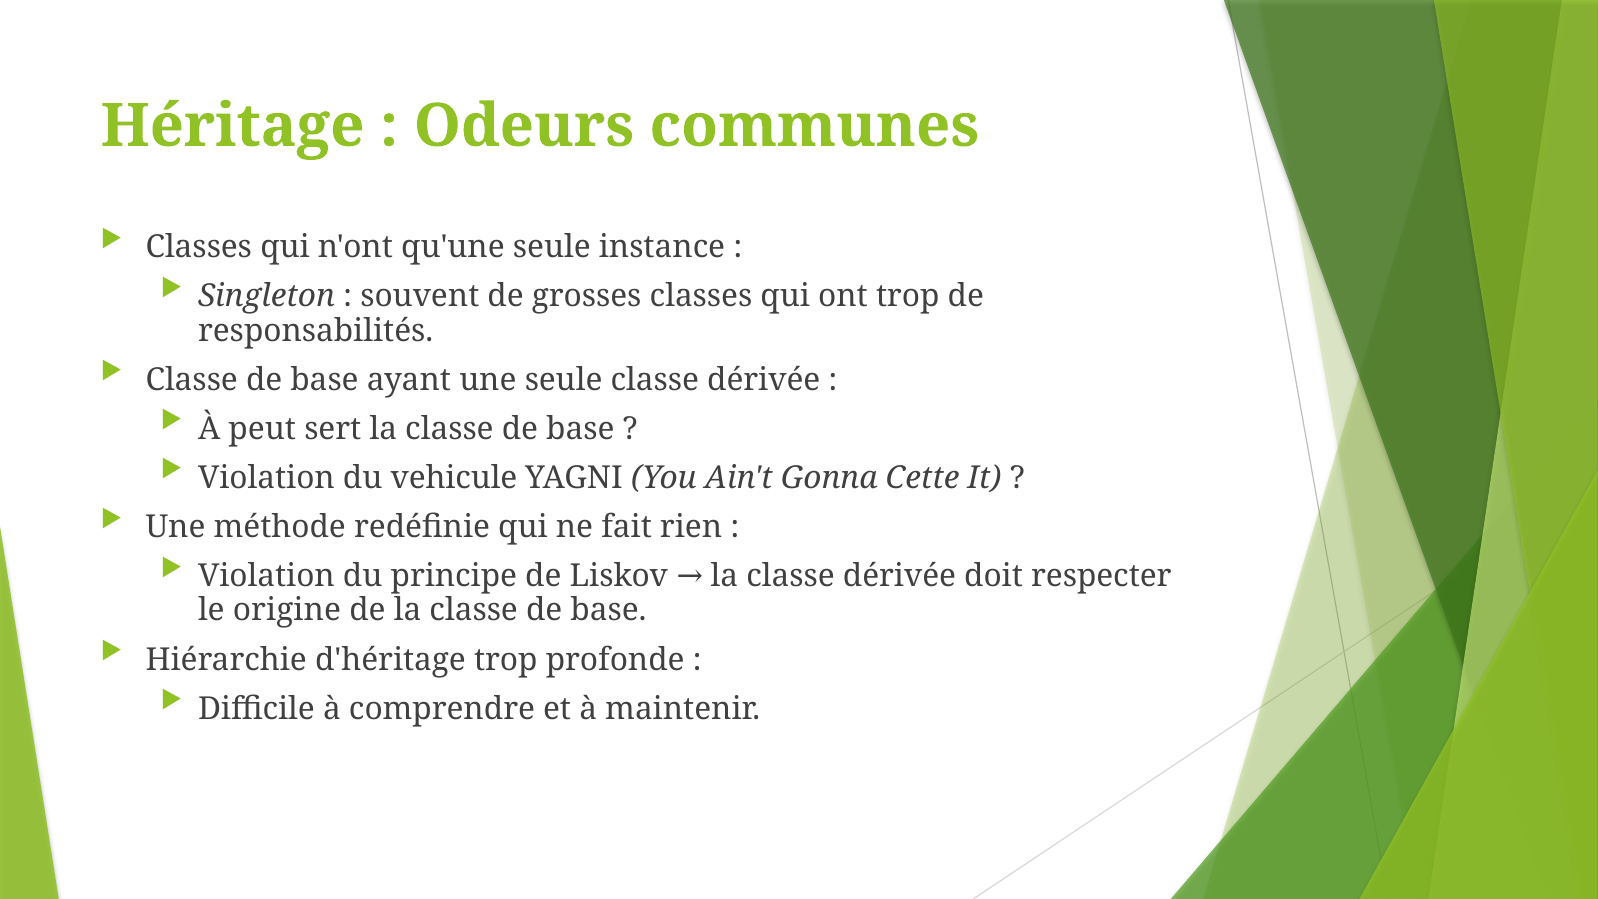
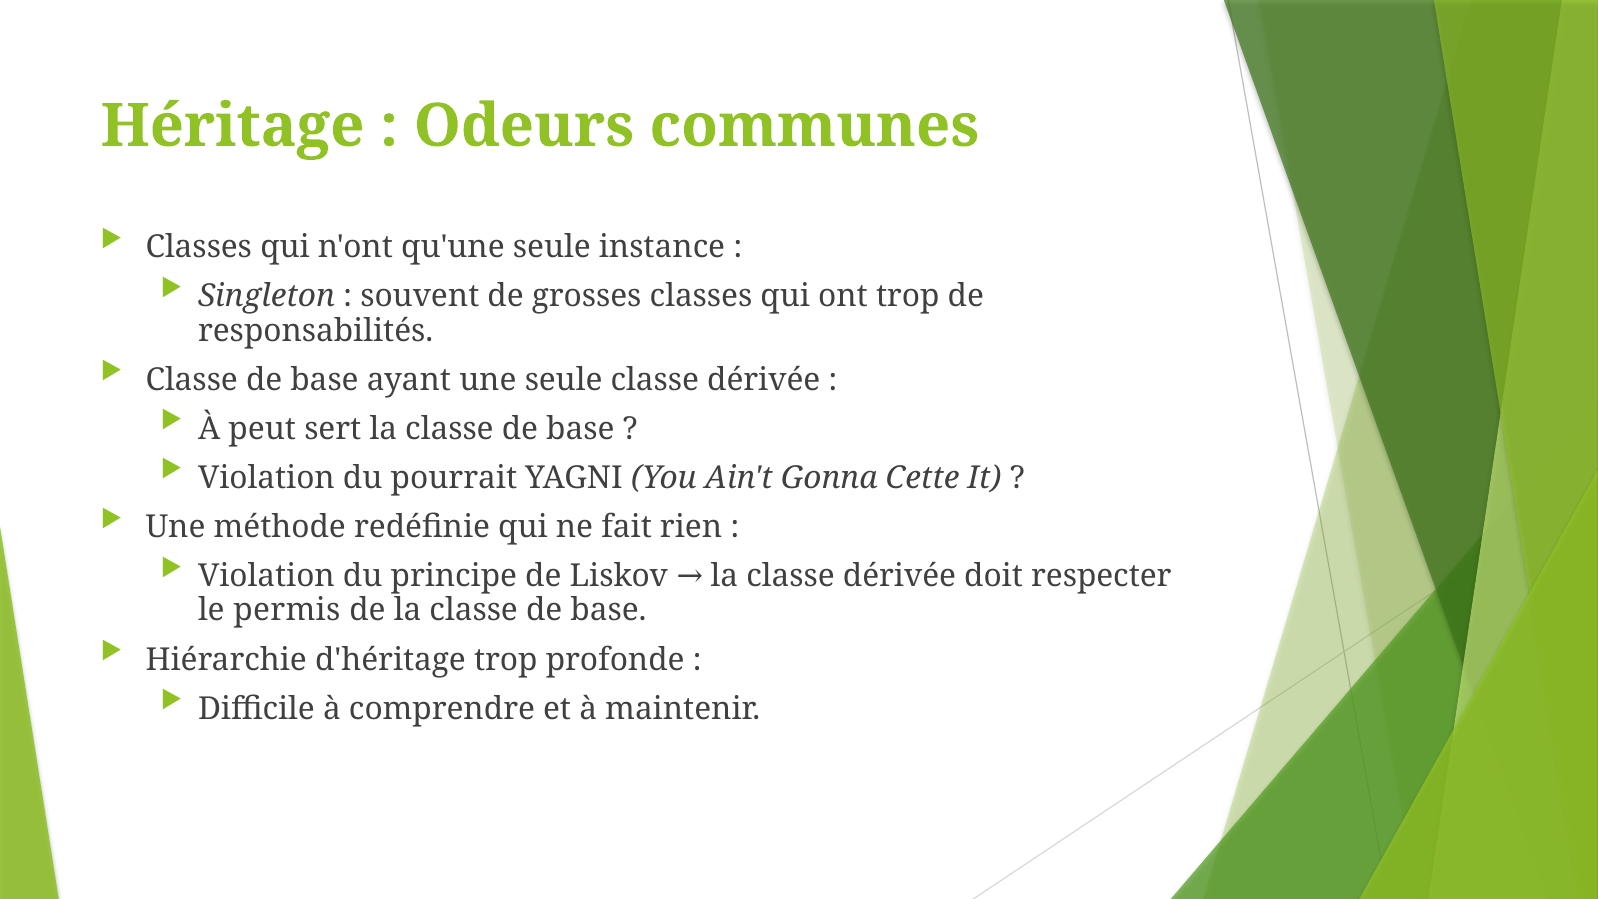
vehicule: vehicule -> pourrait (454, 478)
origine: origine -> permis (287, 610)
